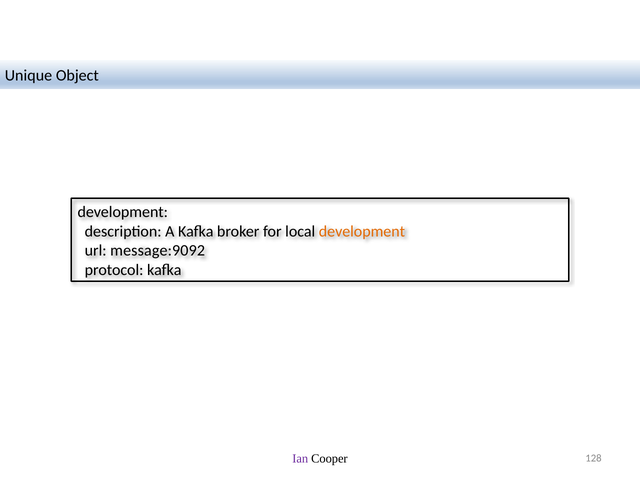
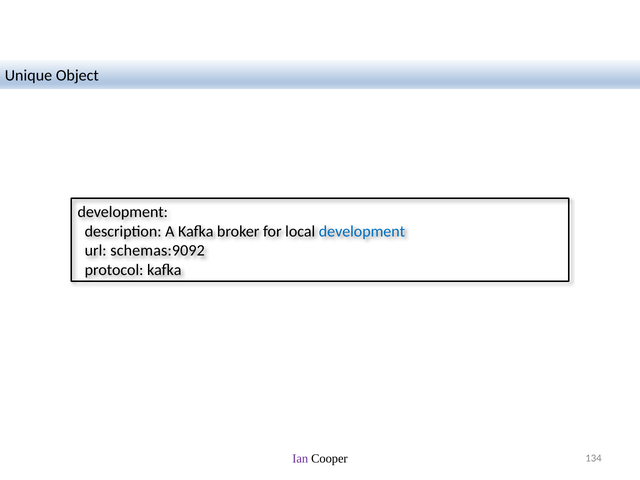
development colour: orange -> blue (362, 231)
message:9092: message:9092 -> schemas:9092 (158, 251)
128: 128 -> 134 (593, 458)
